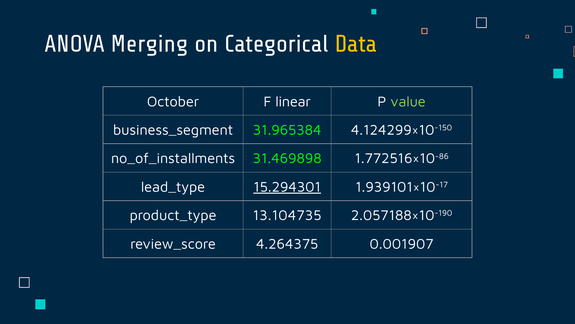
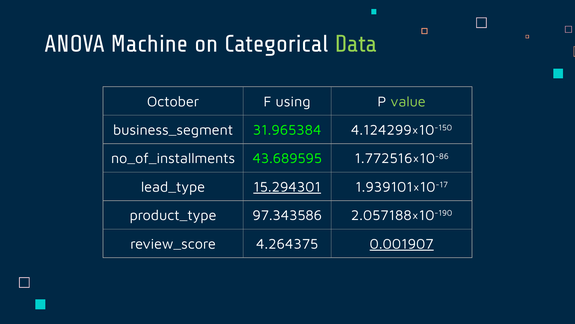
Merging: Merging -> Machine (150, 44)
Data colour: yellow -> light green (356, 44)
linear: linear -> using (293, 101)
31.469898: 31.469898 -> 43.689595 (287, 158)
13.104735: 13.104735 -> 97.343586 (287, 215)
0.001907 underline: none -> present (402, 244)
